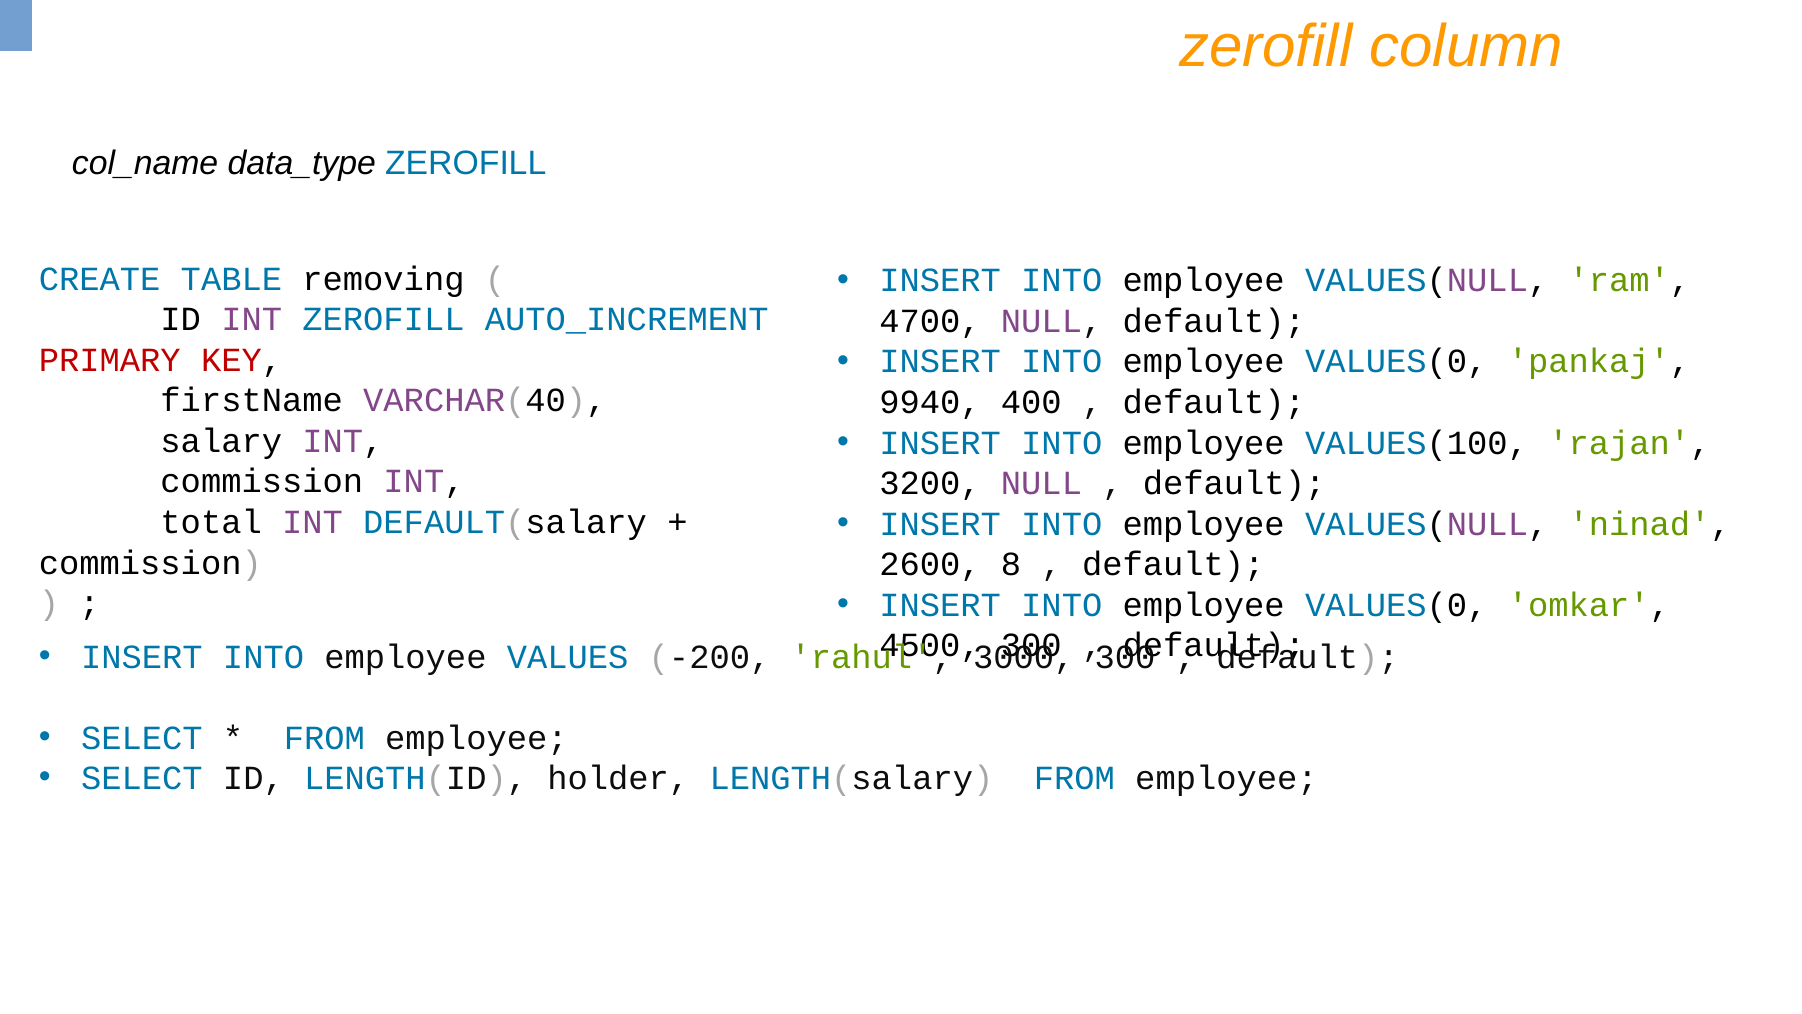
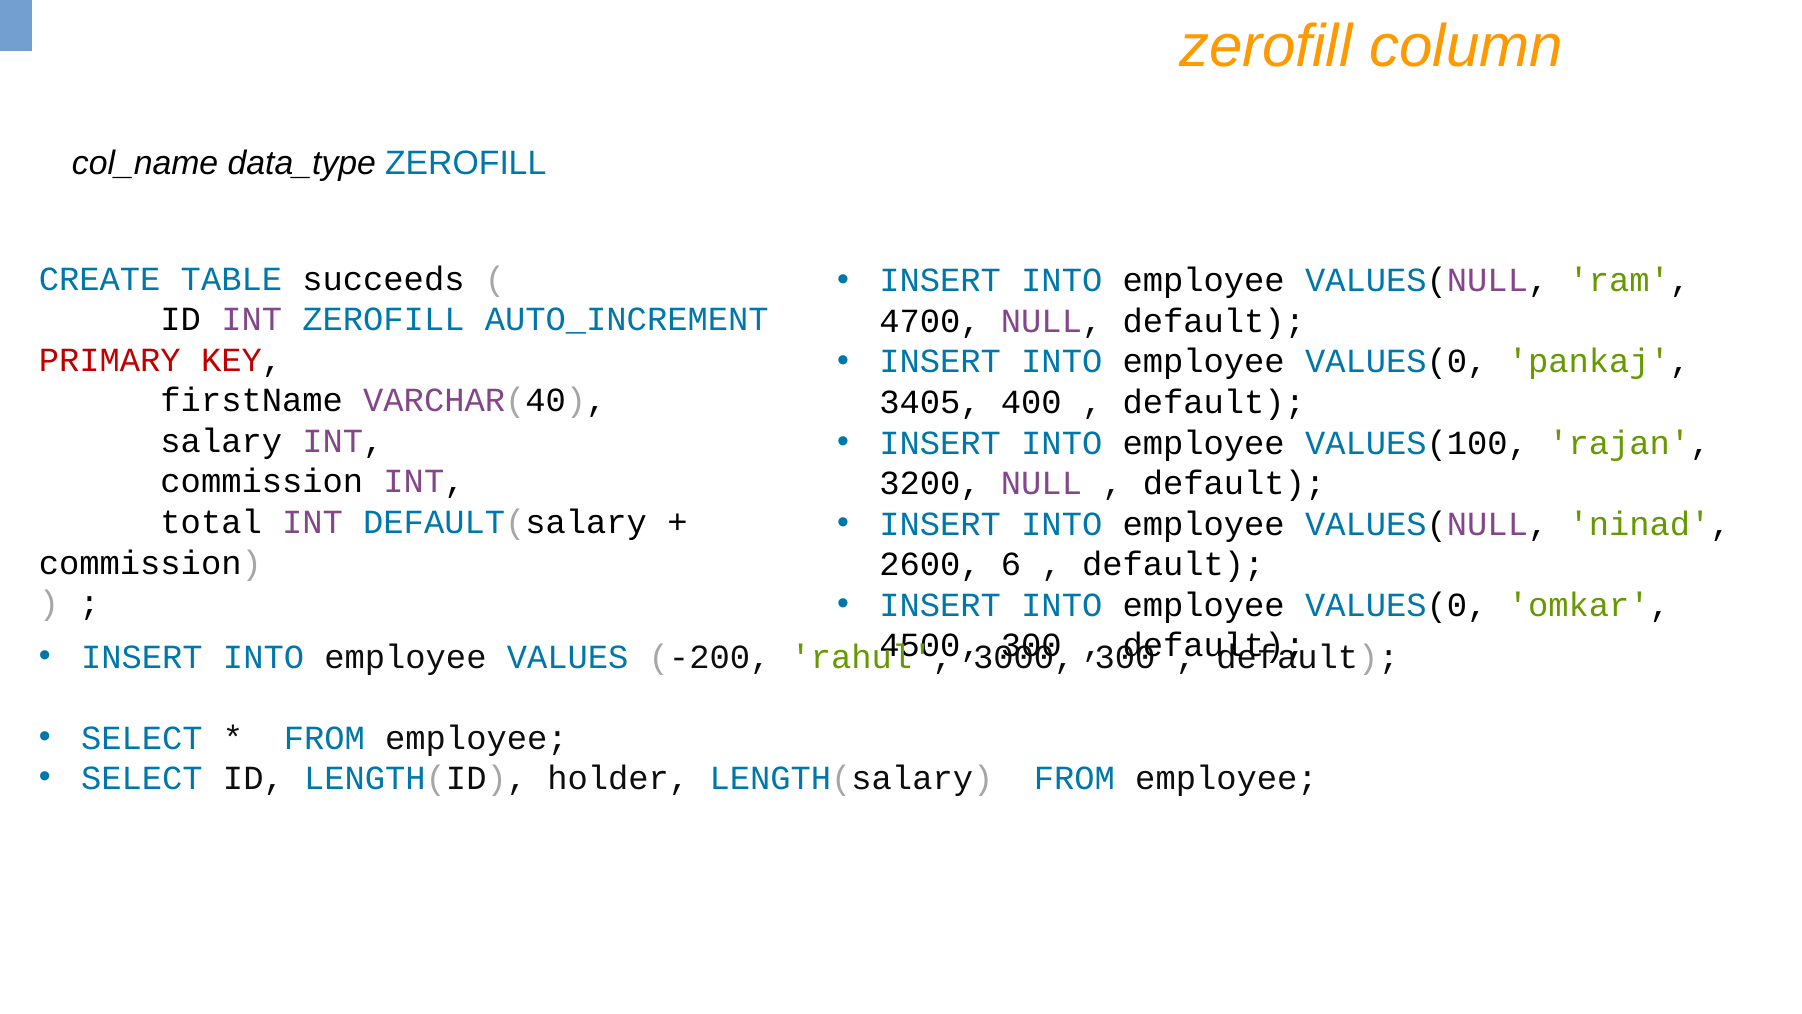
removing: removing -> succeeds (383, 279)
9940: 9940 -> 3405 (930, 402)
8: 8 -> 6 (1011, 564)
